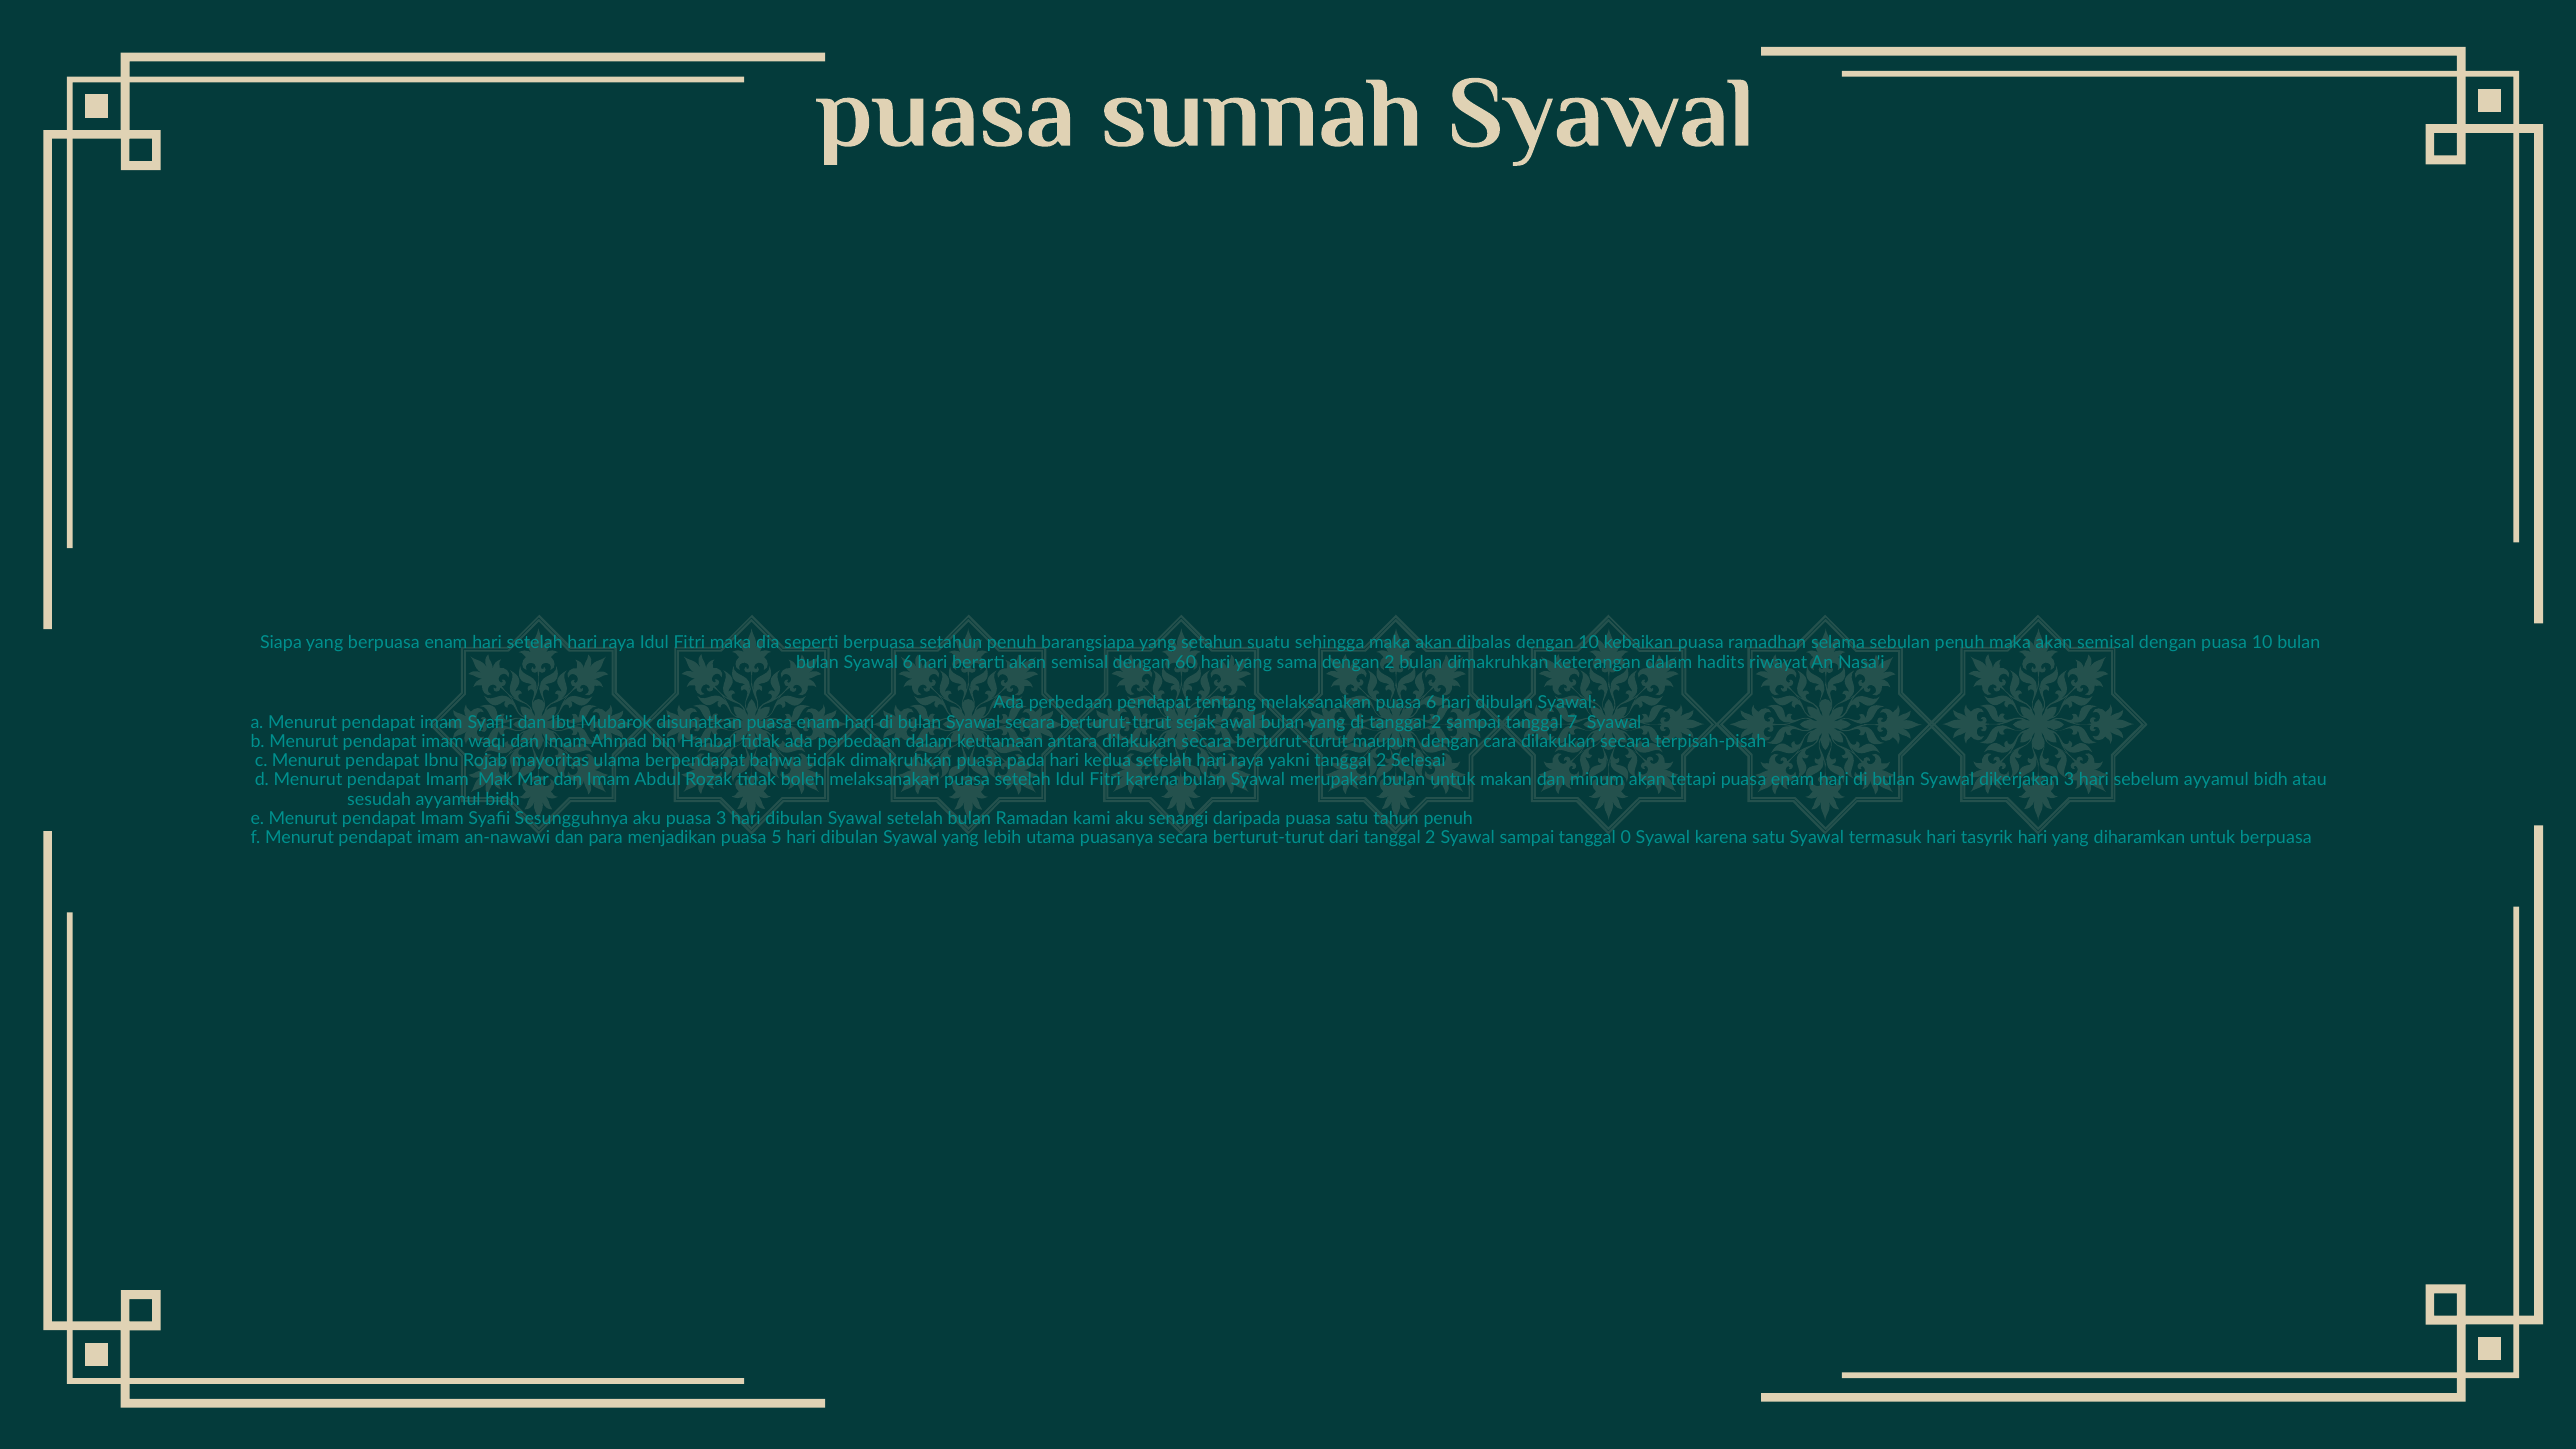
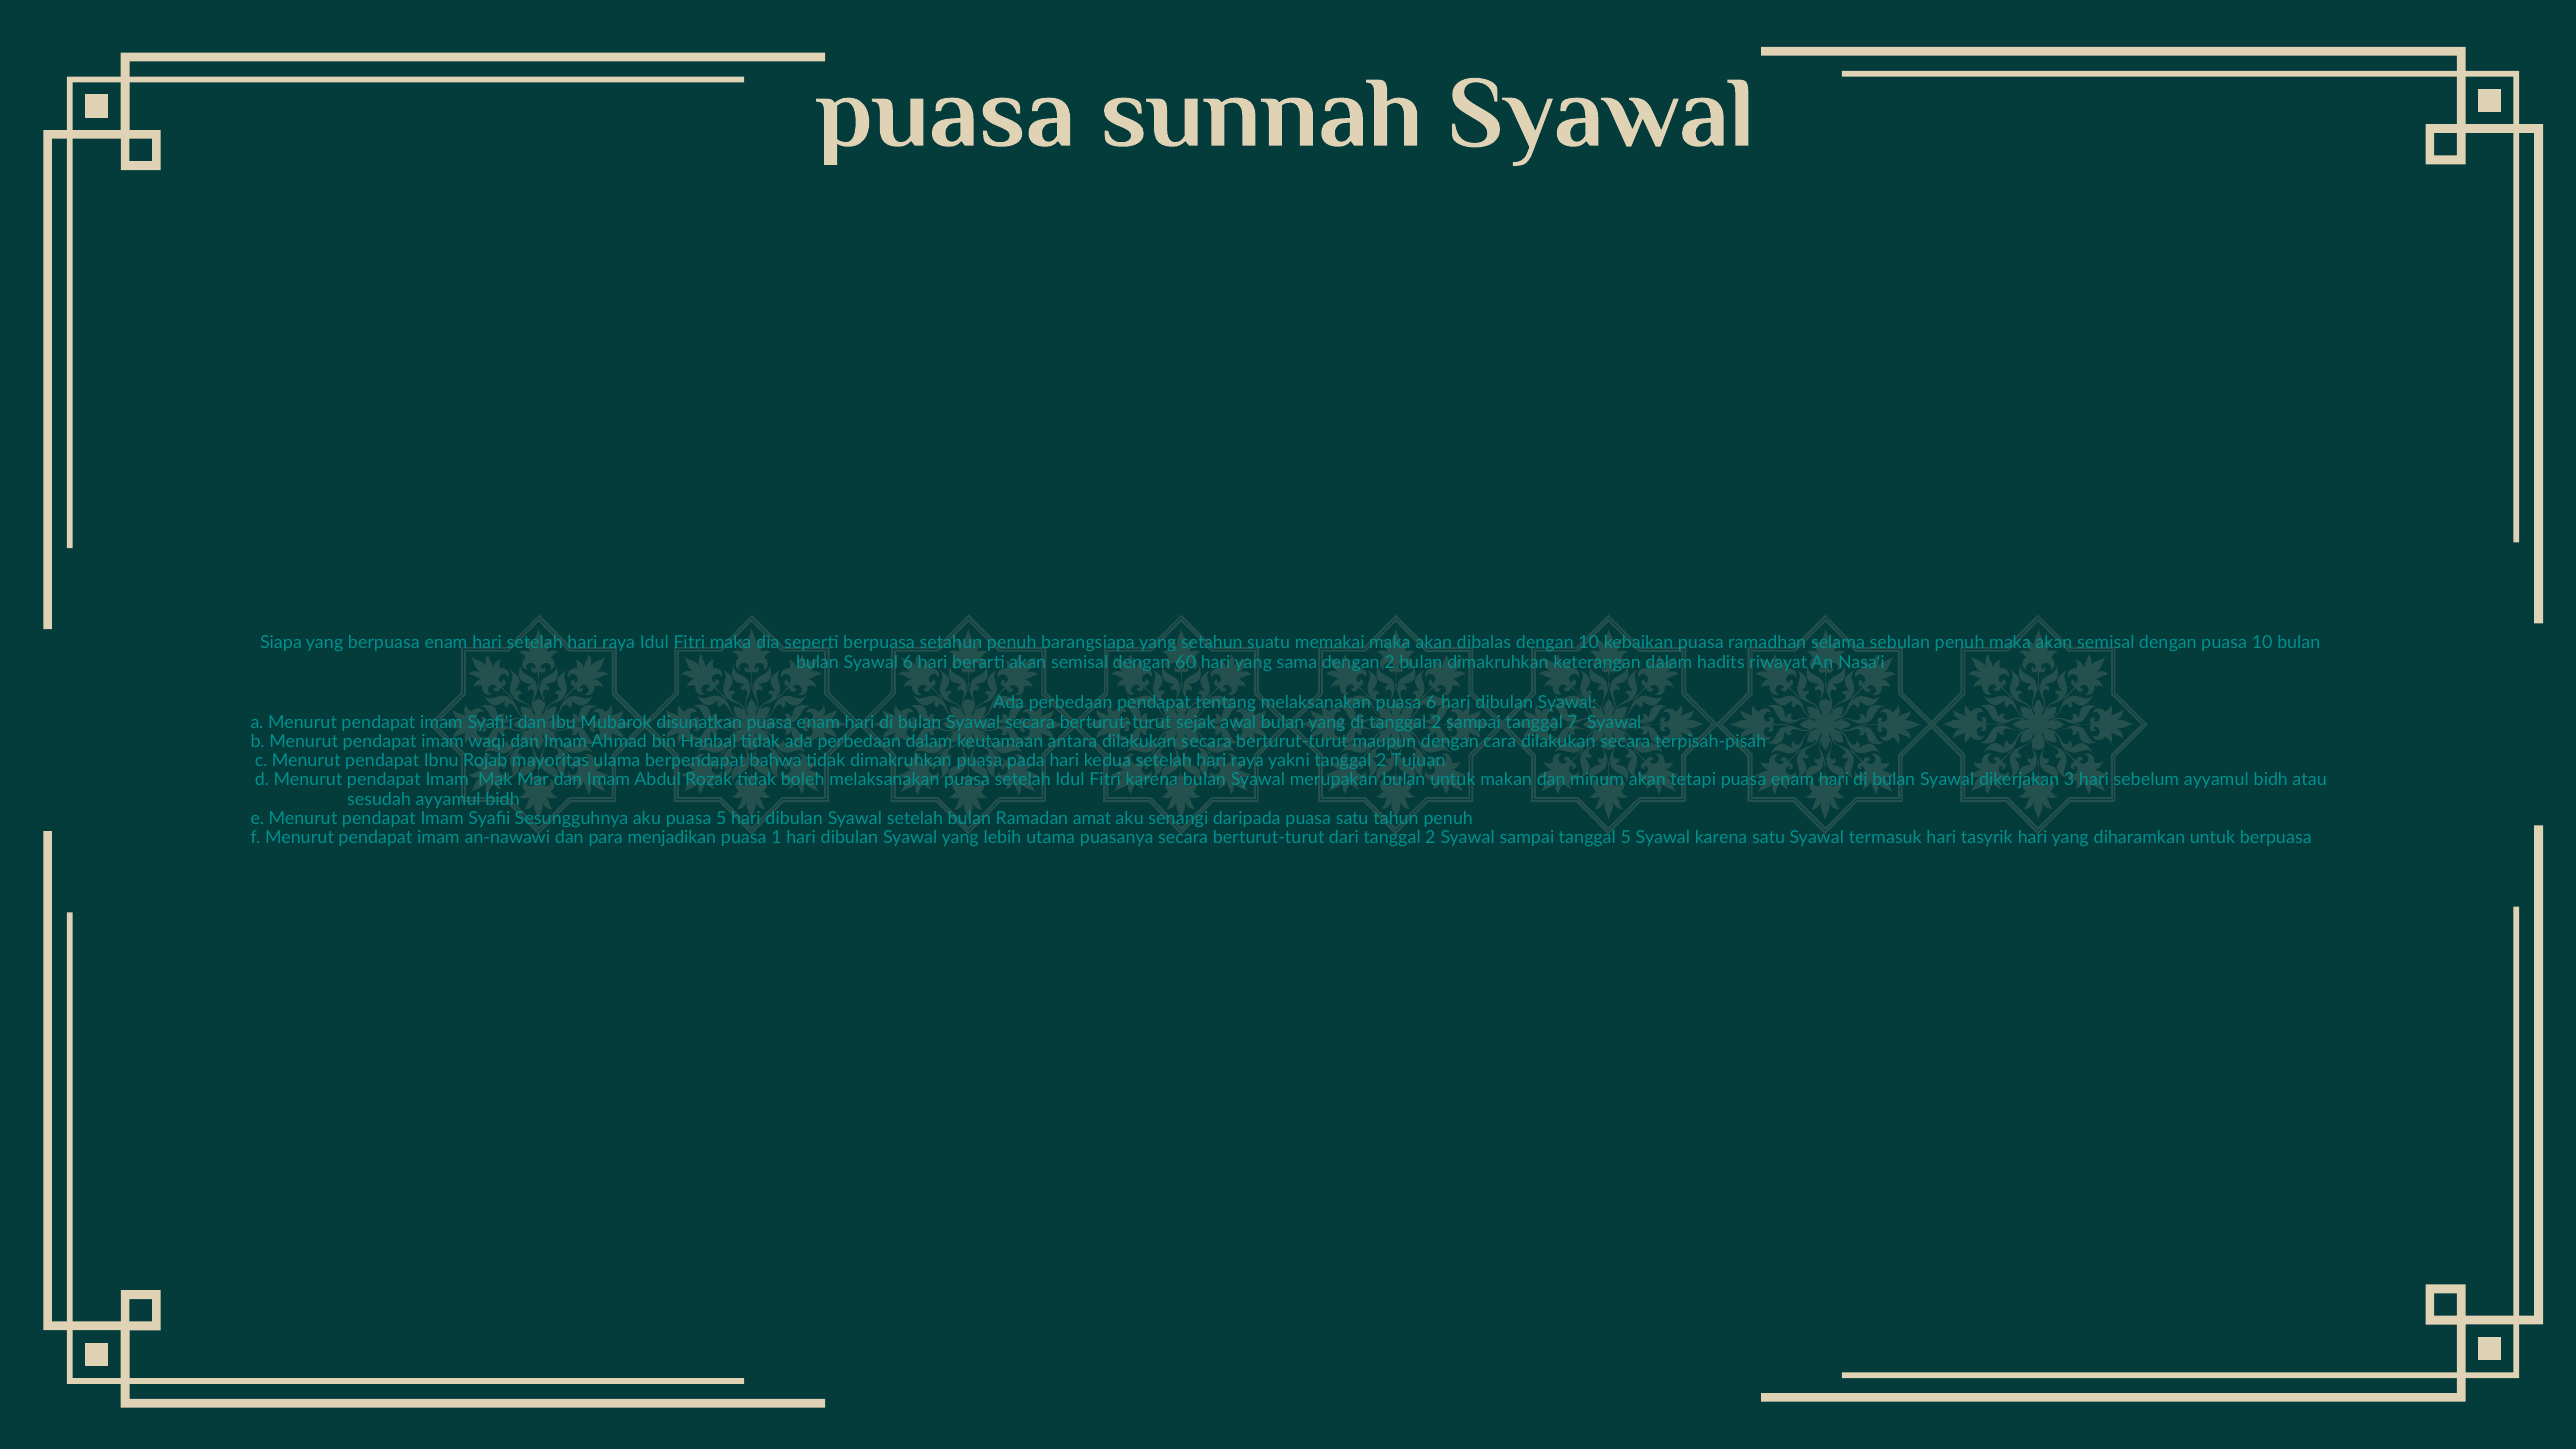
sehingga: sehingga -> memakai (1330, 643)
Selesai: Selesai -> Tujuan (1418, 761)
puasa 3: 3 -> 5 (721, 819)
kami: kami -> amat (1092, 819)
5: 5 -> 1 (777, 838)
tanggal 0: 0 -> 5 (1626, 838)
